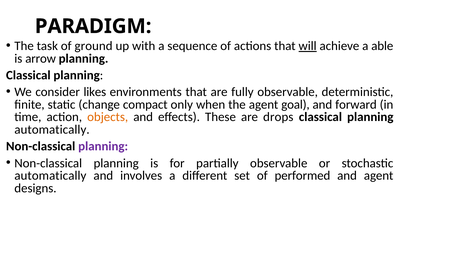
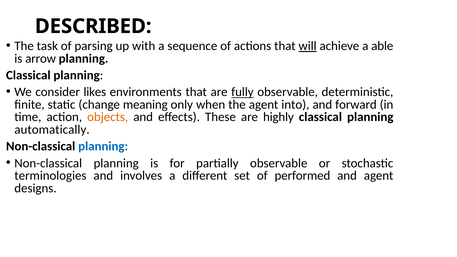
PARADIGM: PARADIGM -> DESCRIBED (93, 26)
ground: ground -> parsing (94, 46)
fully underline: none -> present (242, 92)
compact: compact -> meaning (145, 105)
goal: goal -> into (295, 105)
drops: drops -> highly (278, 117)
planning colour: purple -> blue (103, 146)
automatically: automatically -> terminologies (50, 176)
